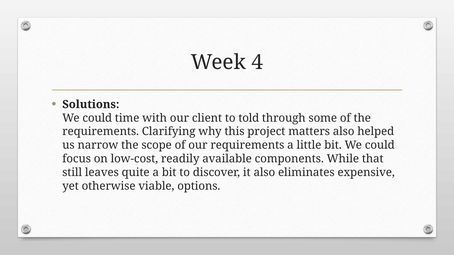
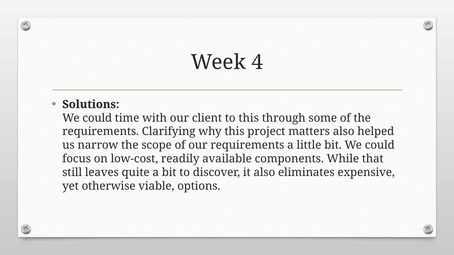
to told: told -> this (249, 118)
